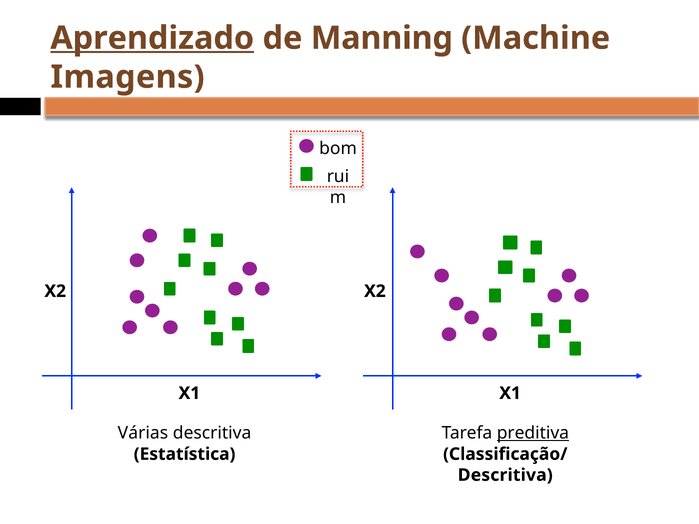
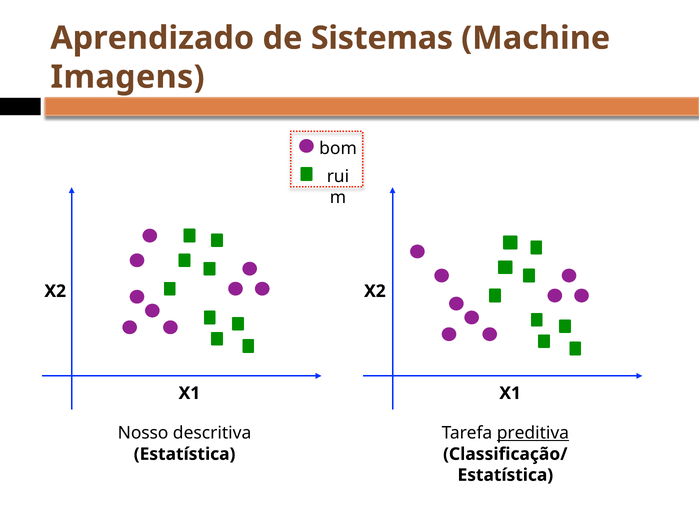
Aprendizado underline: present -> none (152, 38)
Manning: Manning -> Sistemas (382, 38)
Várias: Várias -> Nosso (143, 433)
Descritiva: Descritiva -> Estatística (505, 475)
